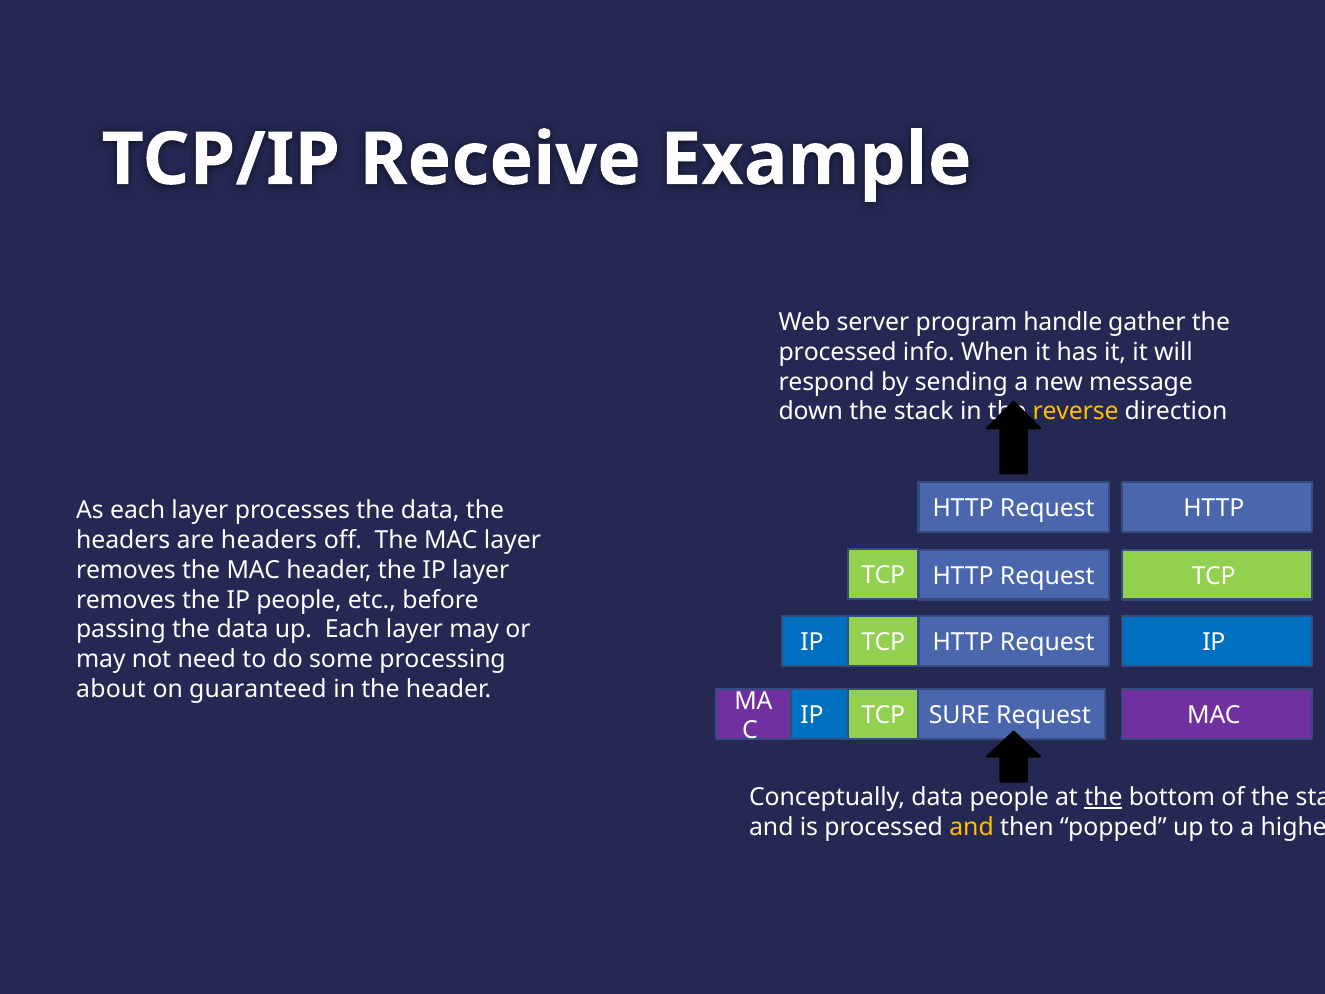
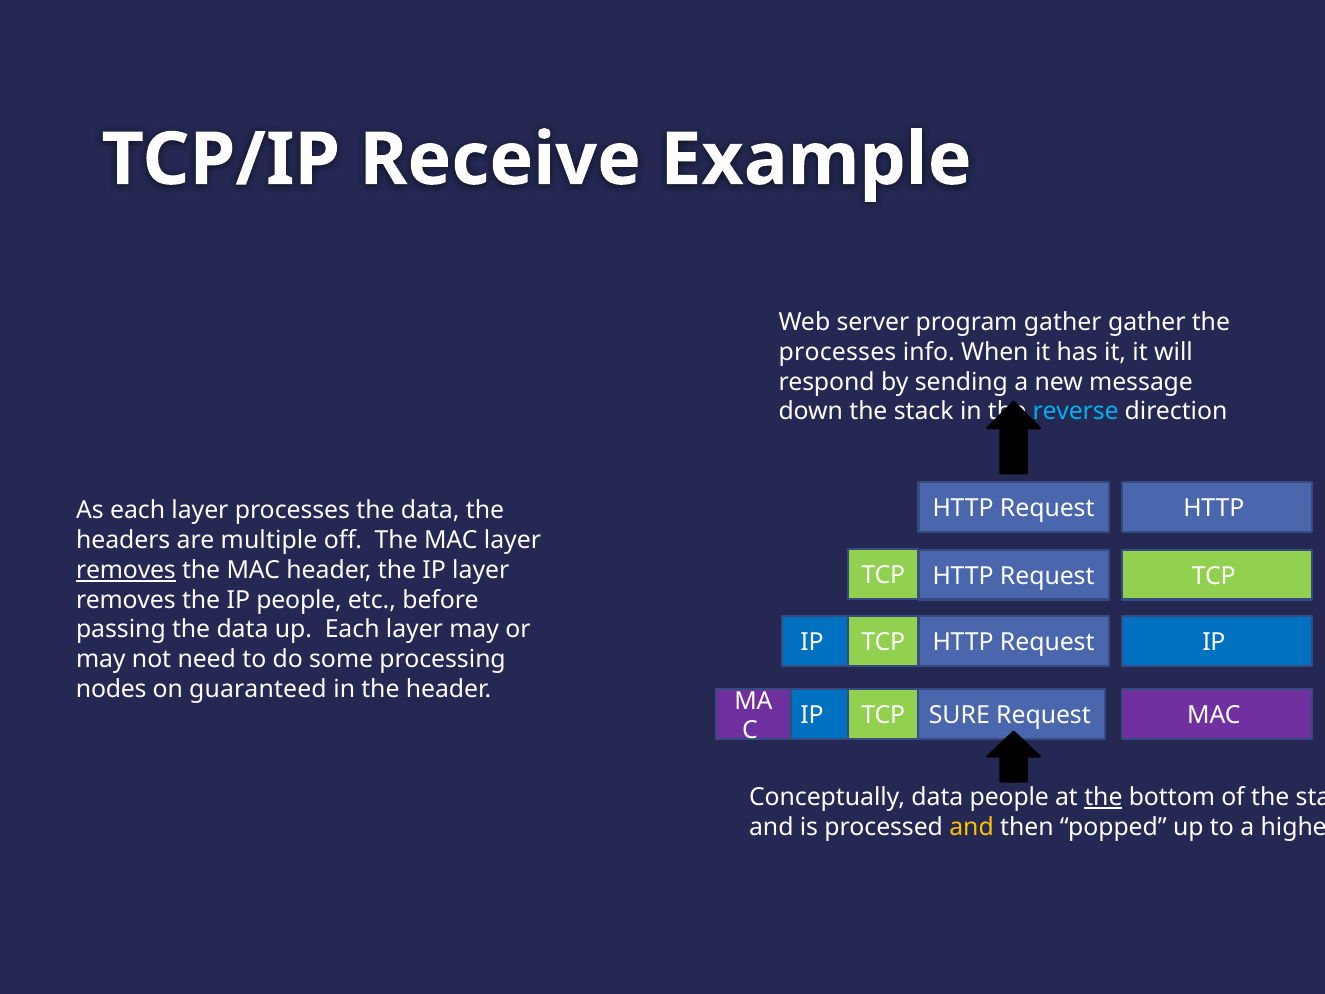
program handle: handle -> gather (1063, 322)
processed: processed -> processes (838, 352)
reverse colour: yellow -> light blue (1076, 412)
are headers: headers -> multiple (269, 540)
removes underline: none -> present (126, 570)
about: about -> nodes (111, 689)
